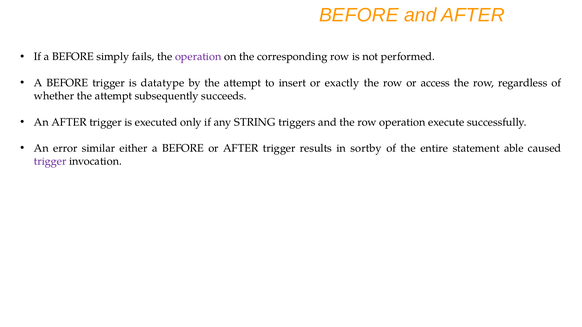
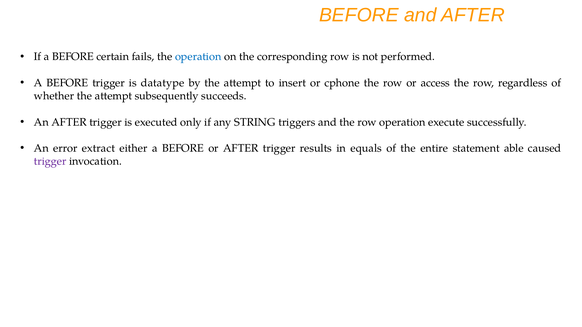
simply: simply -> certain (113, 57)
operation colour: purple -> blue (198, 57)
exactly: exactly -> cphone (342, 83)
similar: similar -> extract (98, 148)
sortby: sortby -> equals (366, 148)
